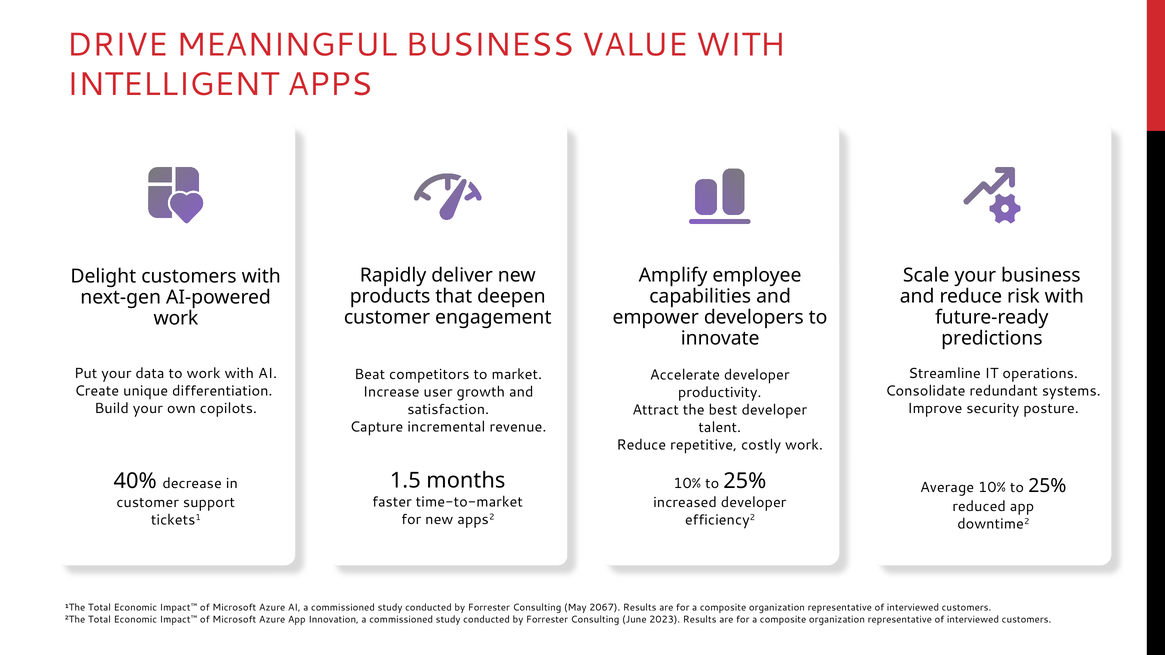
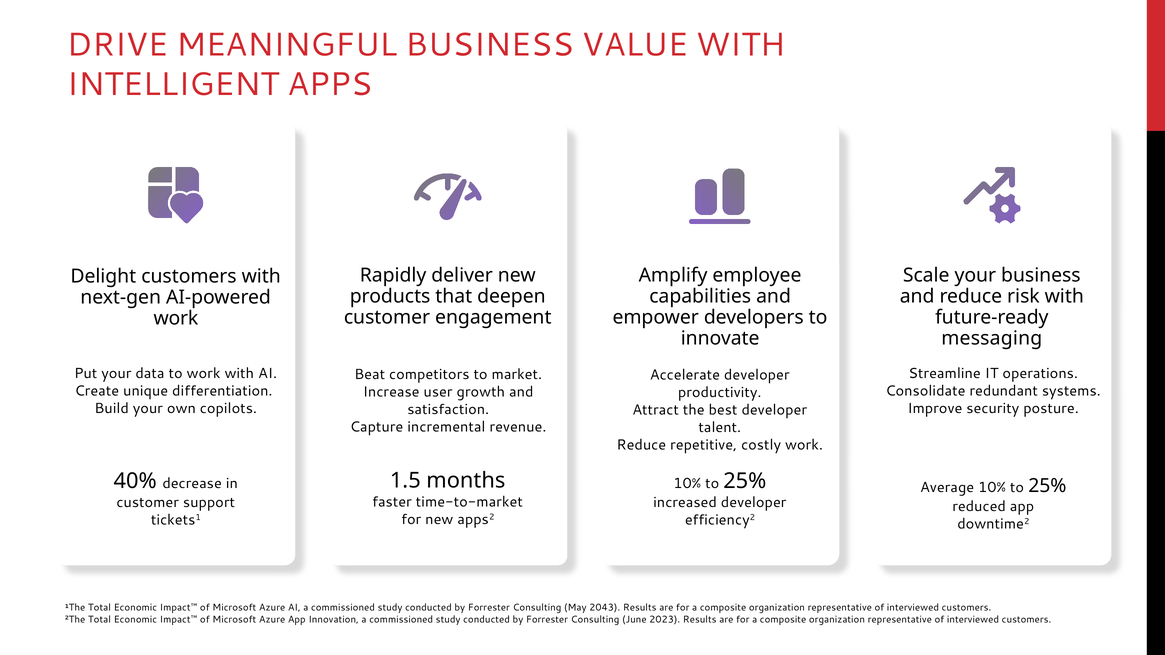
predictions: predictions -> messaging (992, 338)
2067: 2067 -> 2043 (605, 608)
